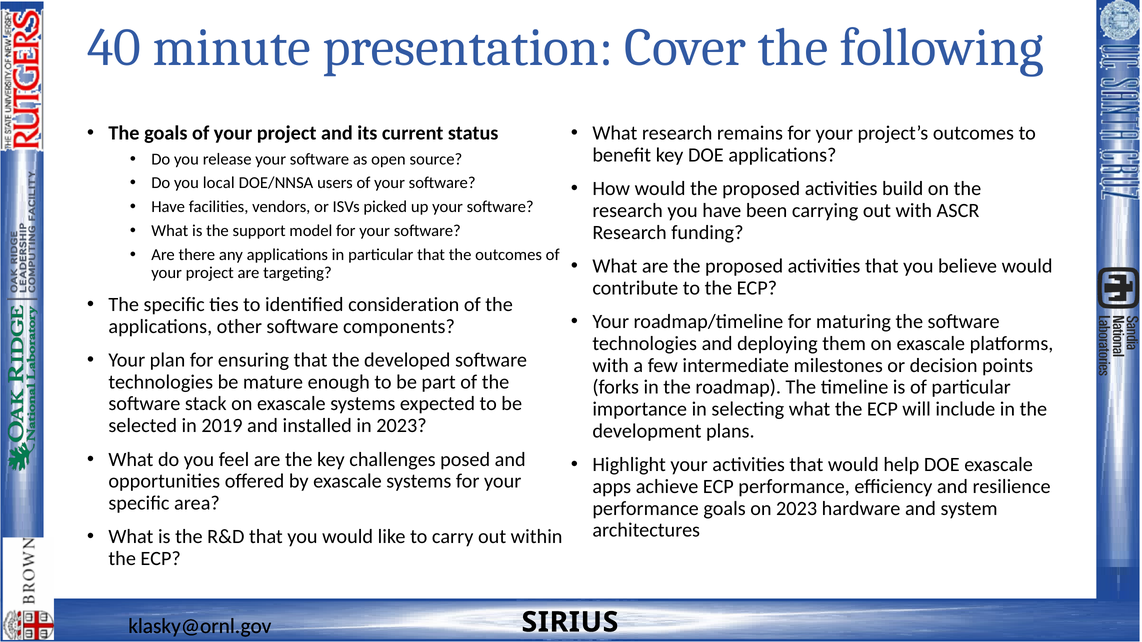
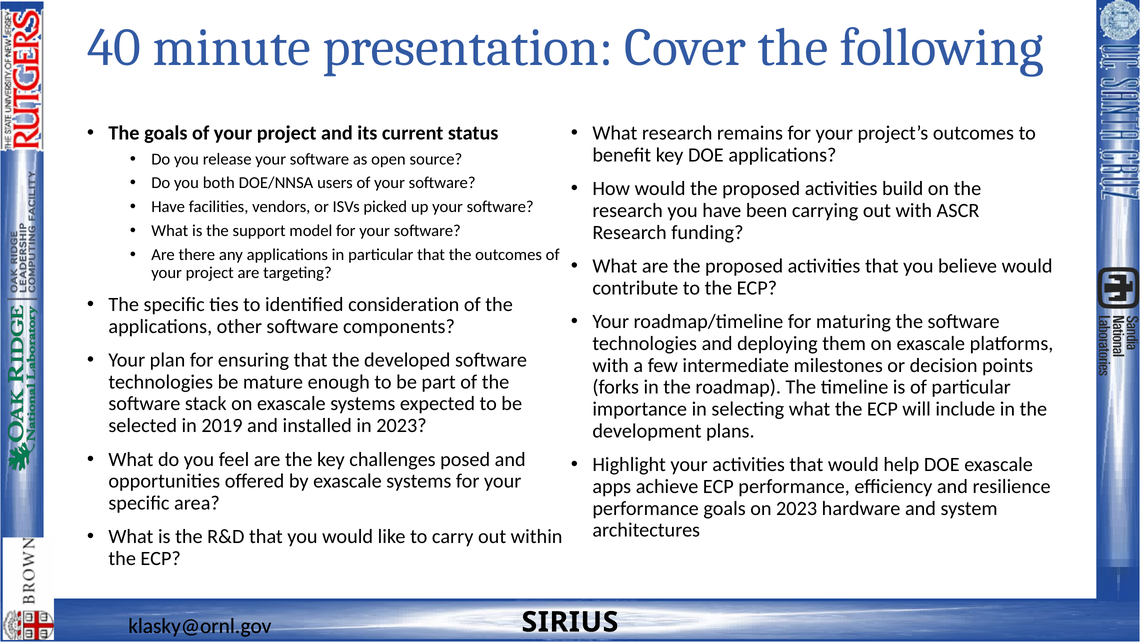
local: local -> both (219, 183)
